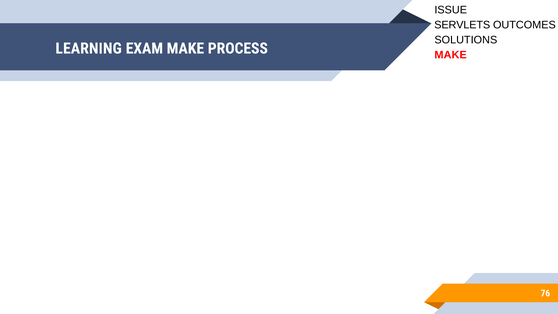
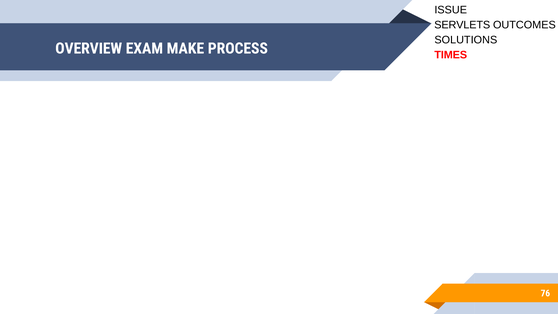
LEARNING: LEARNING -> OVERVIEW (89, 48)
MAKE: MAKE -> TIMES (451, 55)
